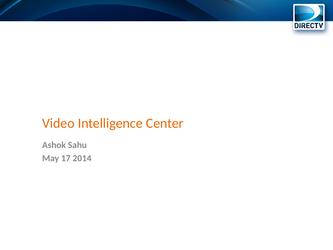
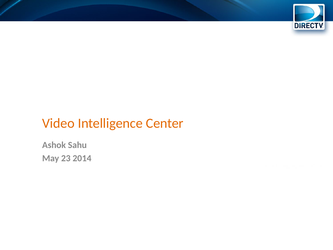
17: 17 -> 23 (66, 158)
